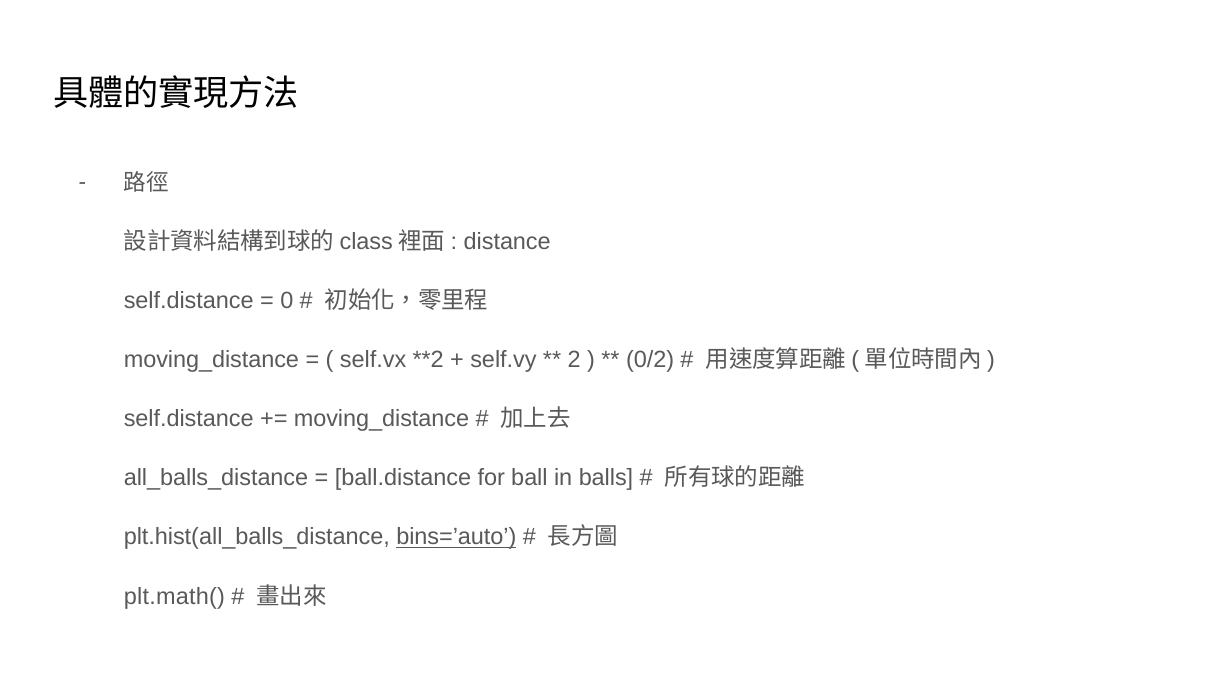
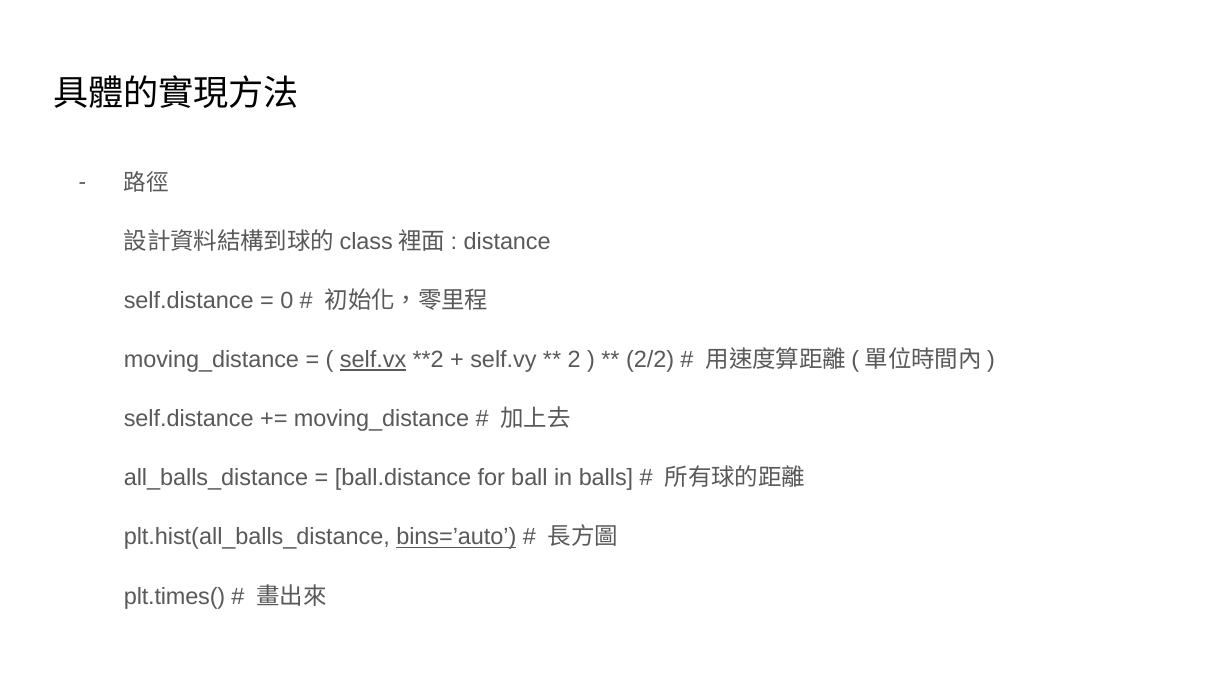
self.vx underline: none -> present (373, 360)
0/2: 0/2 -> 2/2 (650, 360)
plt.math(: plt.math( -> plt.times( (175, 596)
